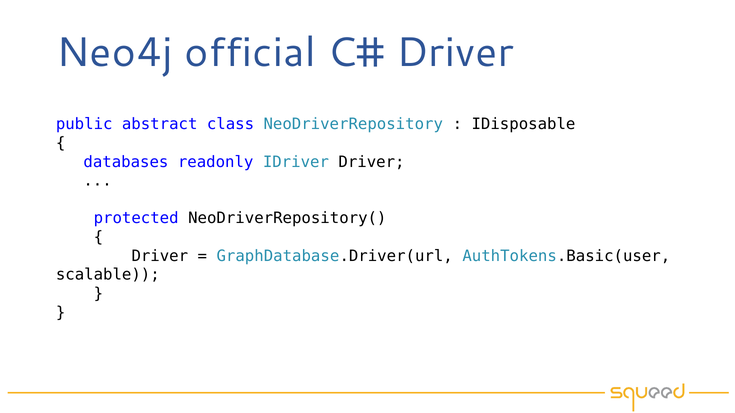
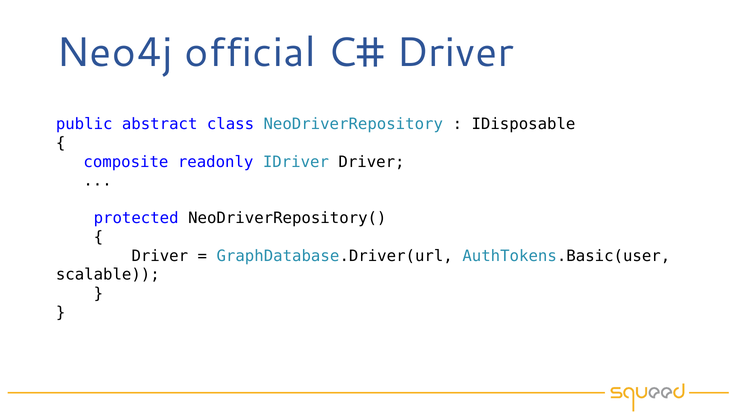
databases: databases -> composite (126, 162)
